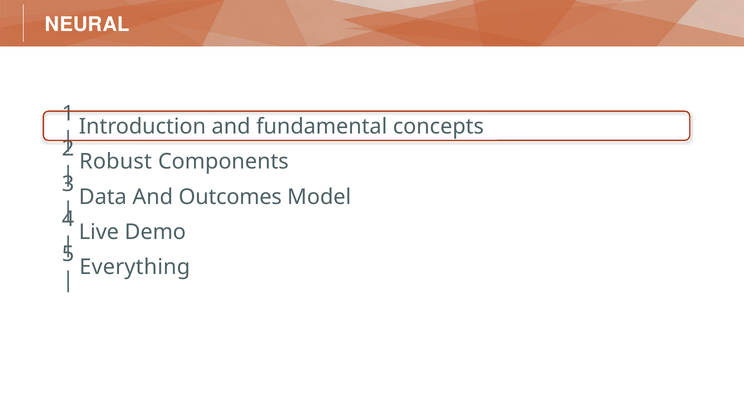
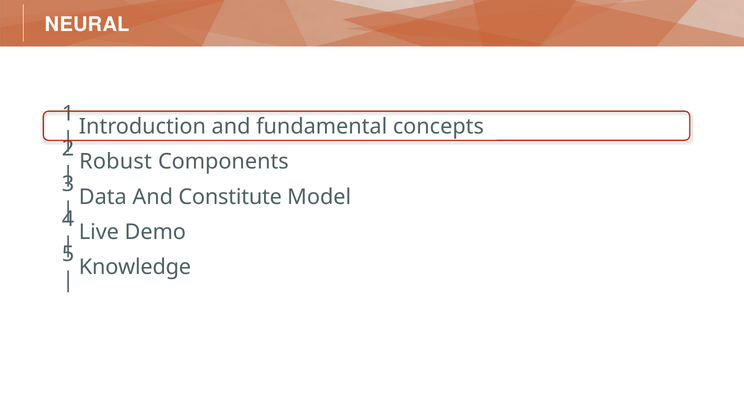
Outcomes: Outcomes -> Constitute (230, 197)
Everything: Everything -> Knowledge (135, 267)
